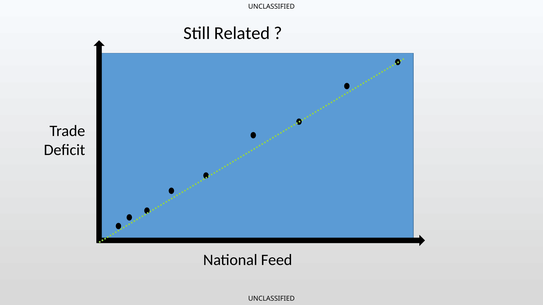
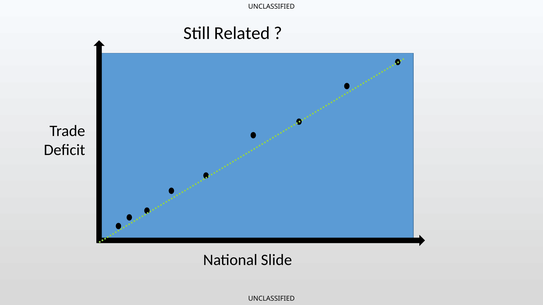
Feed: Feed -> Slide (276, 260)
